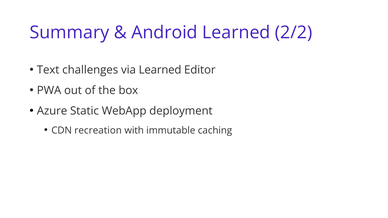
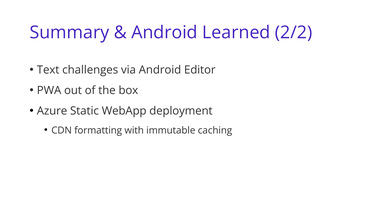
via Learned: Learned -> Android (160, 70)
recreation: recreation -> formatting (98, 130)
